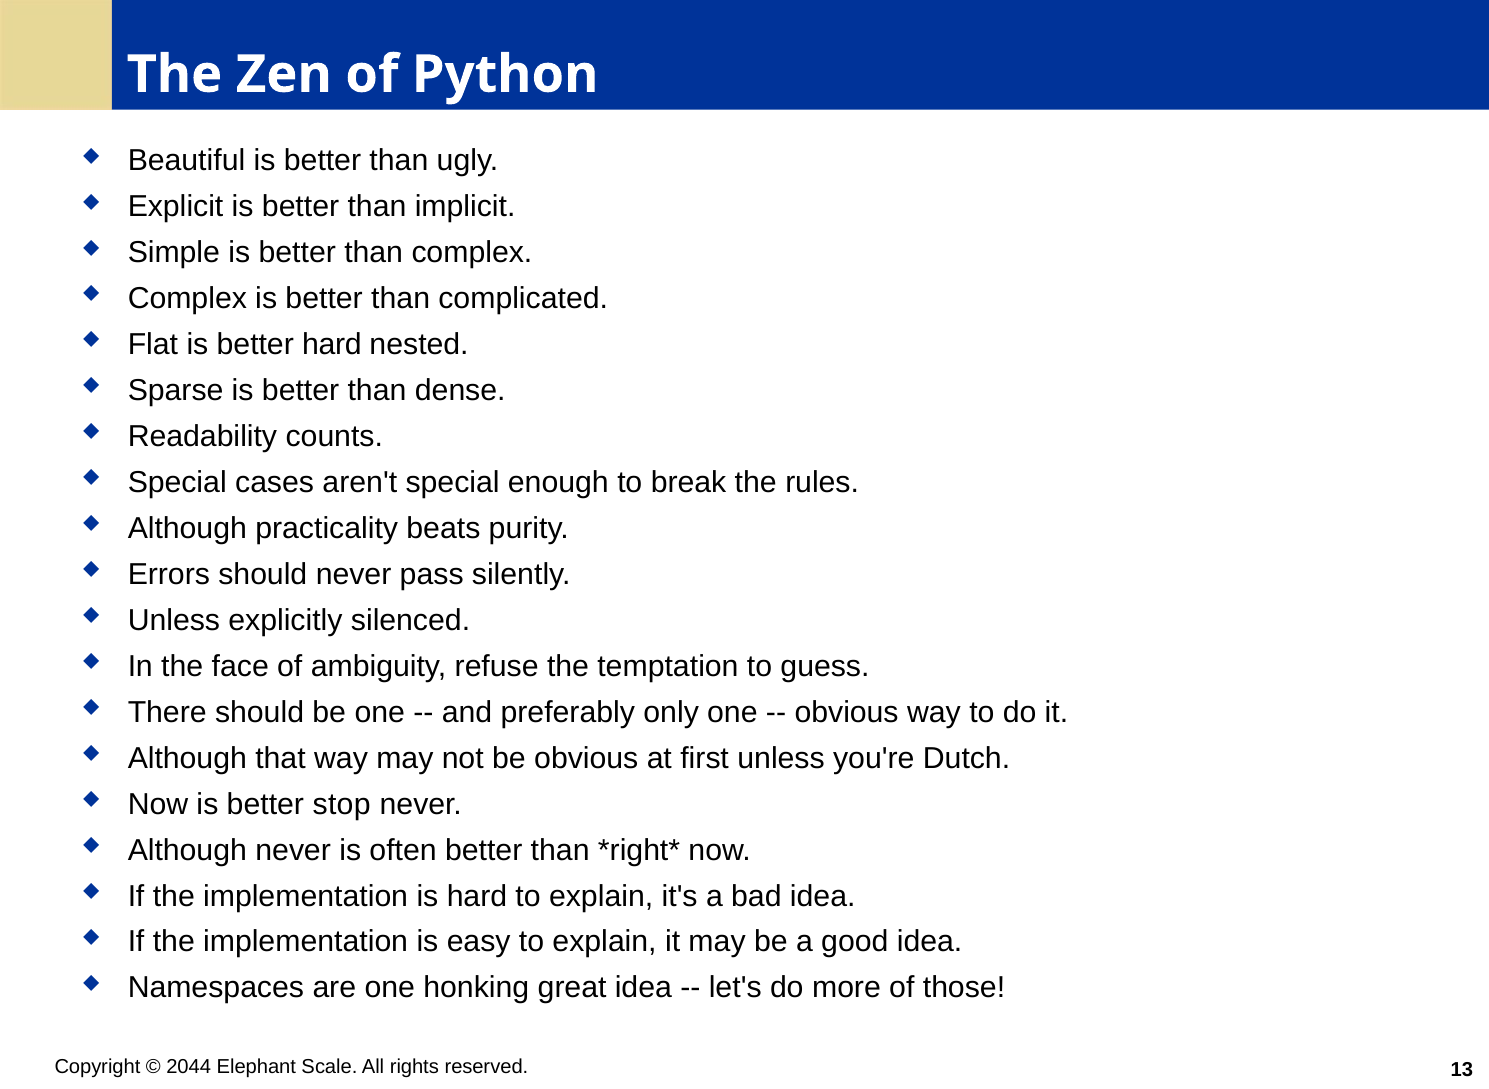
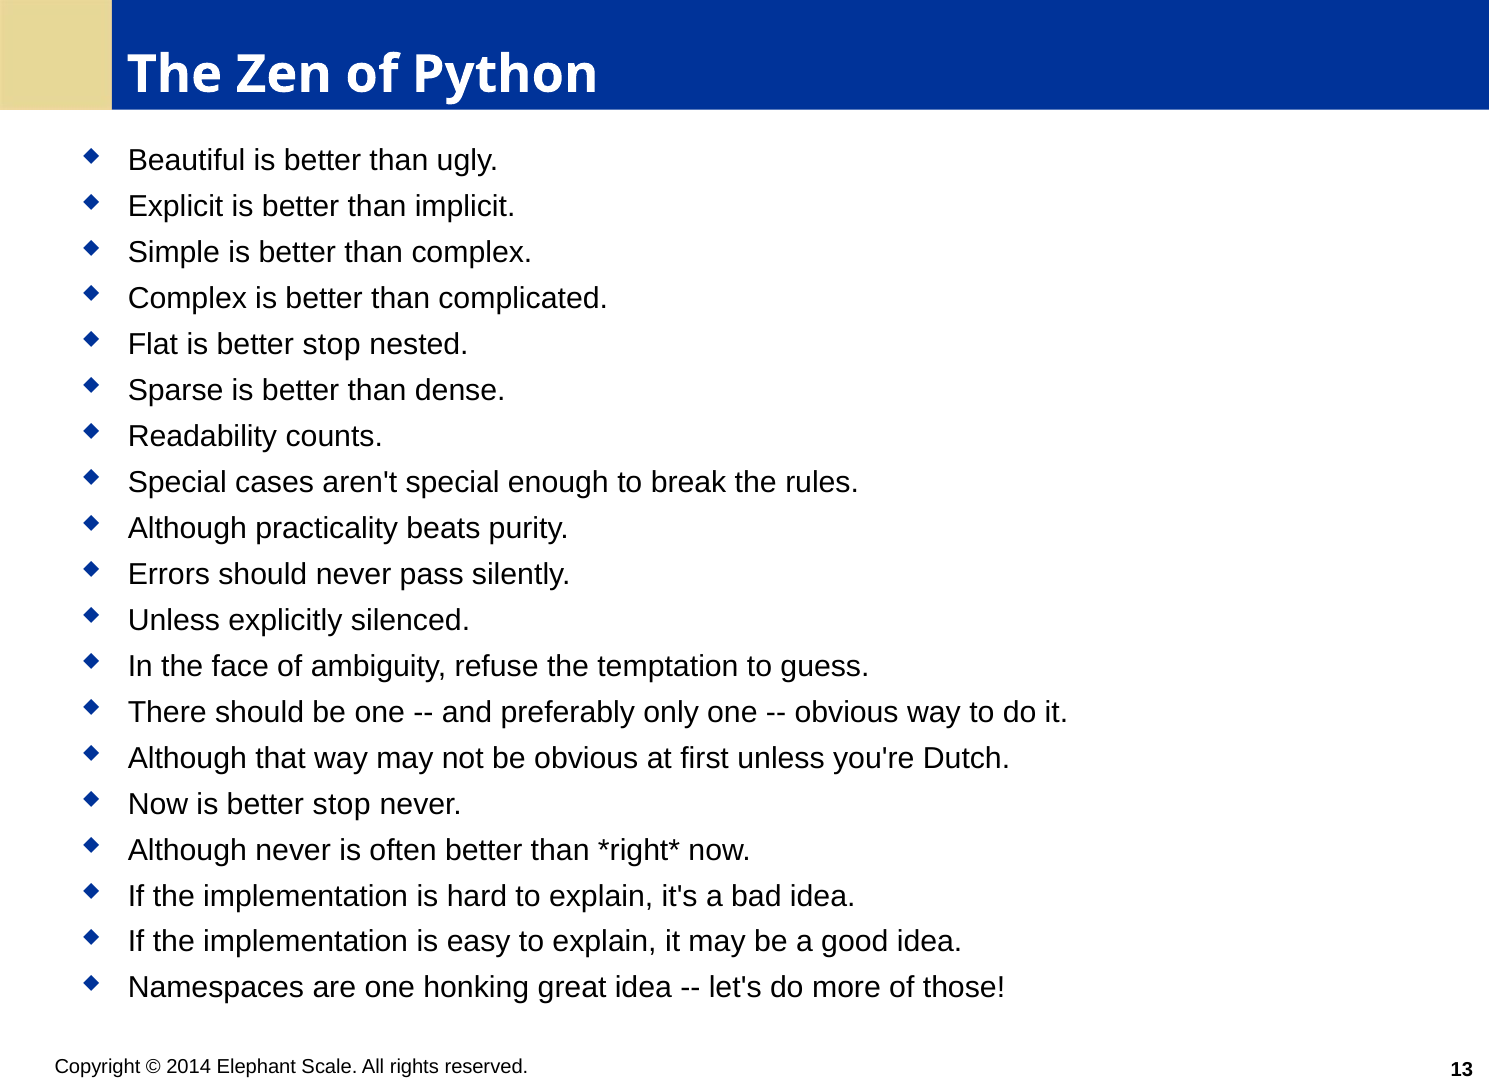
Flat is better hard: hard -> stop (332, 345)
2044: 2044 -> 2014 (189, 1067)
